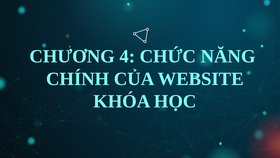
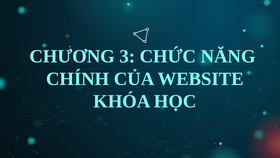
4: 4 -> 3 (127, 56)
